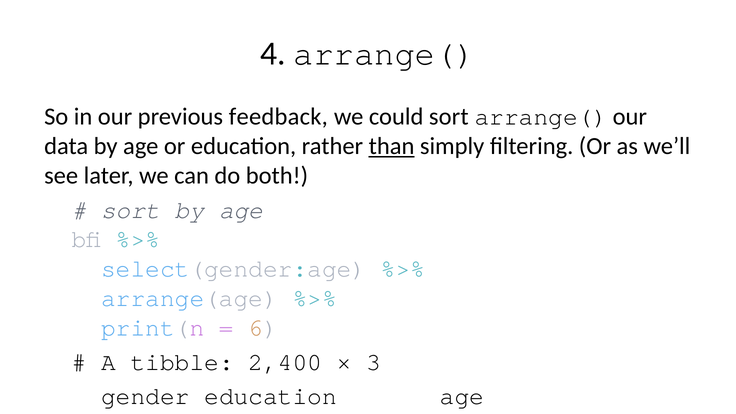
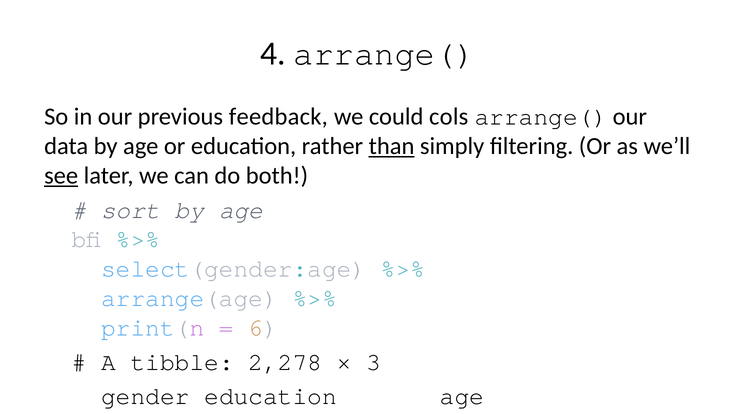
could sort: sort -> cols (449, 117)
see underline: none -> present (61, 176)
2,400: 2,400 -> 2,278 (285, 362)
